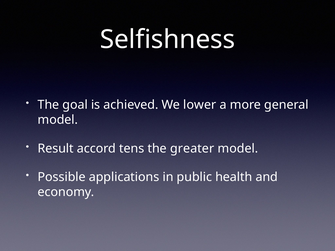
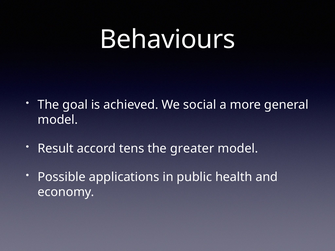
Selfishness: Selfishness -> Behaviours (168, 40)
lower: lower -> social (200, 105)
